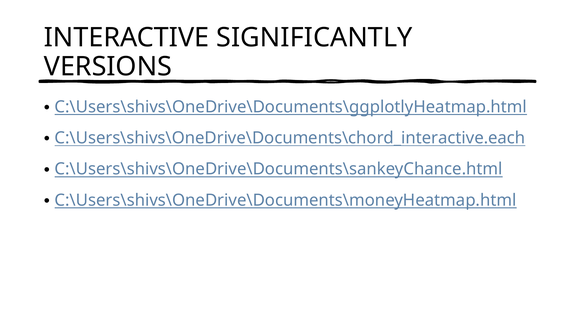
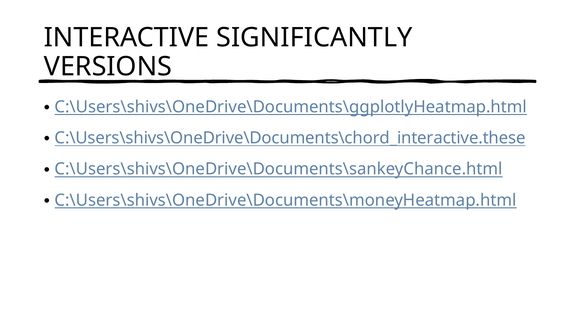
C:\Users\shivs\OneDrive\Documents\chord_interactive.each: C:\Users\shivs\OneDrive\Documents\chord_interactive.each -> C:\Users\shivs\OneDrive\Documents\chord_interactive.these (290, 138)
